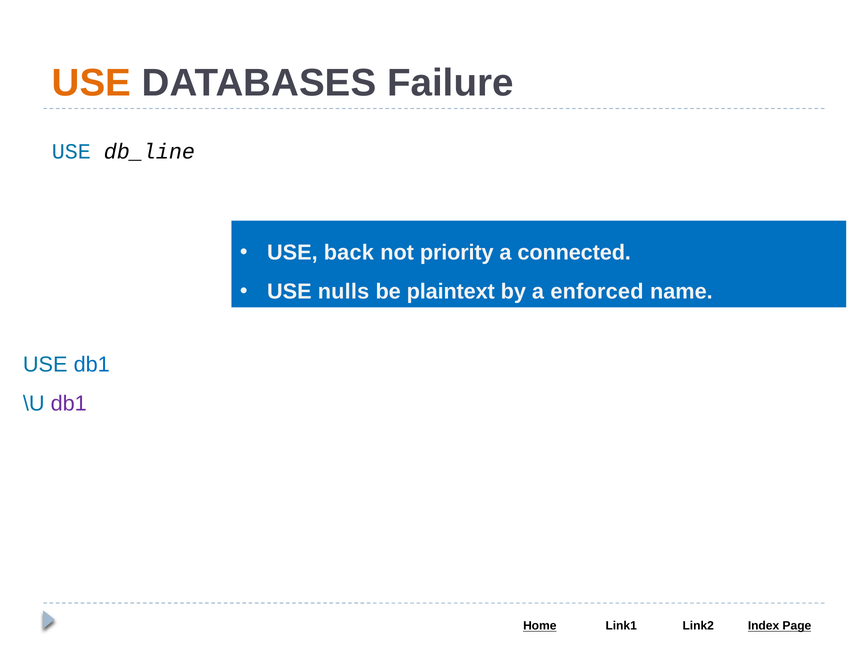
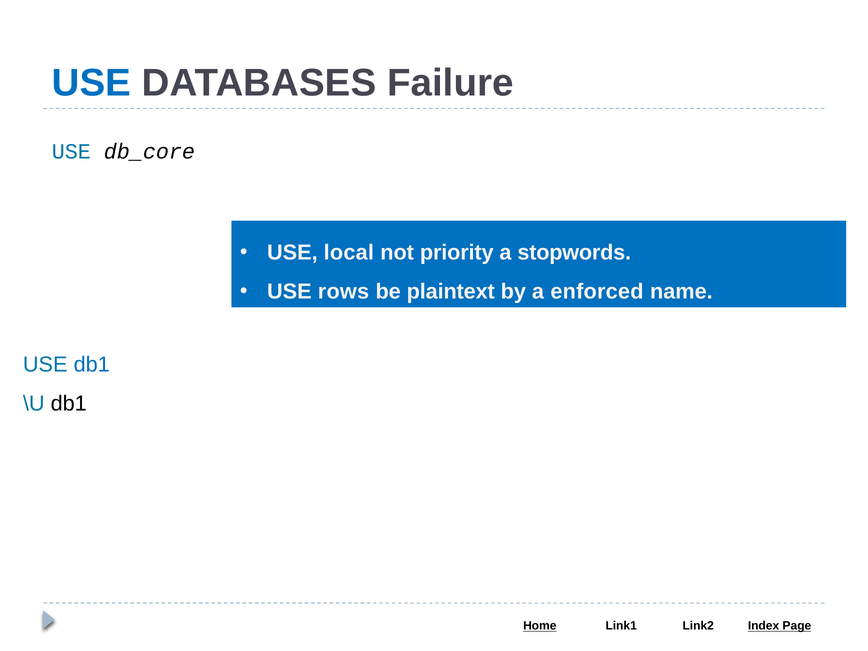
USE colour: orange -> blue (92, 83)
db_line: db_line -> db_core (149, 152)
back: back -> local (349, 253)
connected: connected -> stopwords (574, 253)
nulls: nulls -> rows (343, 292)
db1 colour: purple -> black (69, 404)
